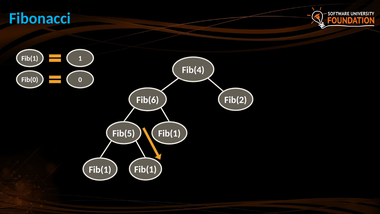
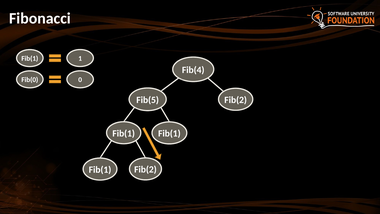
Fibonacci colour: light blue -> white (40, 18)
Fib(6: Fib(6 -> Fib(5 (148, 100)
Fib(5: Fib(5 -> Fib(1 (124, 133)
Fib(1: Fib(1 -> Fib(2 (145, 169)
